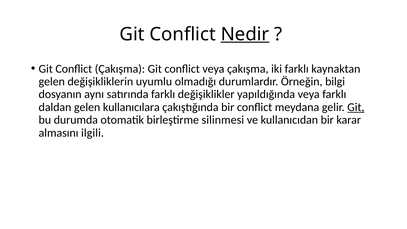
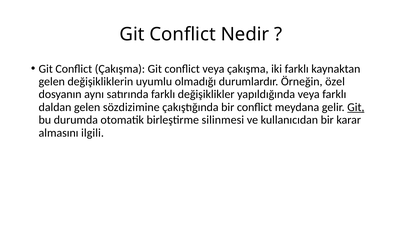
Nedir underline: present -> none (245, 34)
bilgi: bilgi -> özel (335, 82)
kullanıcılara: kullanıcılara -> sözdizimine (131, 107)
